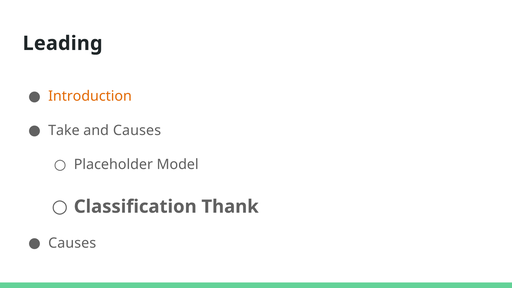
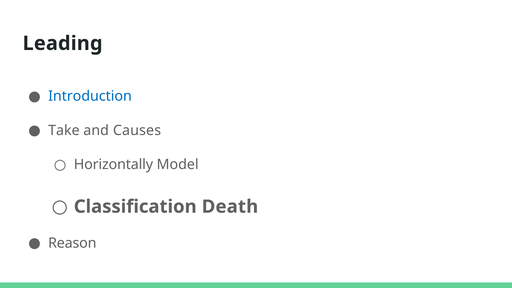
Introduction colour: orange -> blue (90, 96)
Placeholder: Placeholder -> Horizontally (113, 165)
Thank: Thank -> Death (230, 207)
Causes: Causes -> Reason (72, 243)
